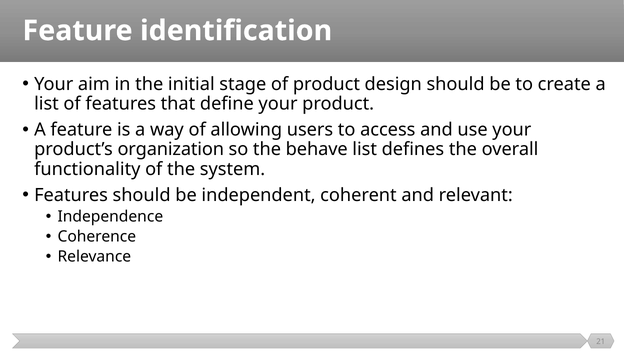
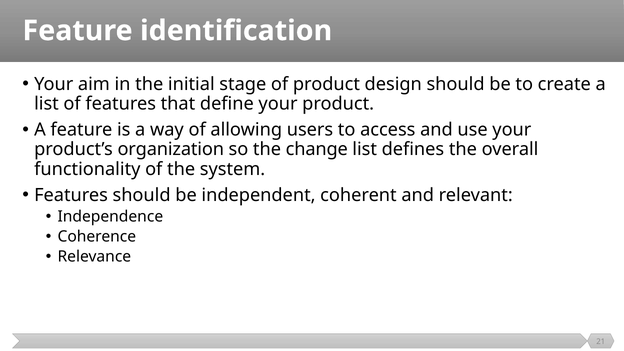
behave: behave -> change (317, 149)
